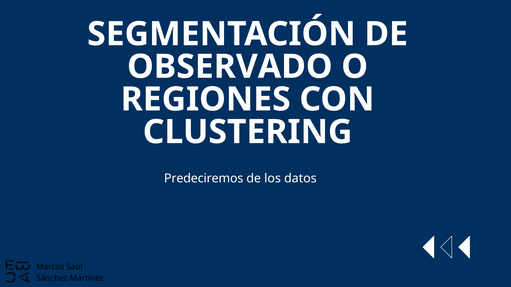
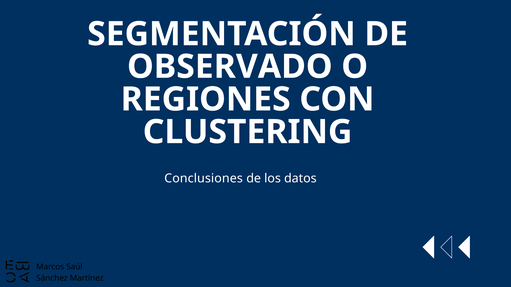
Predeciremos: Predeciremos -> Conclusiones (204, 179)
